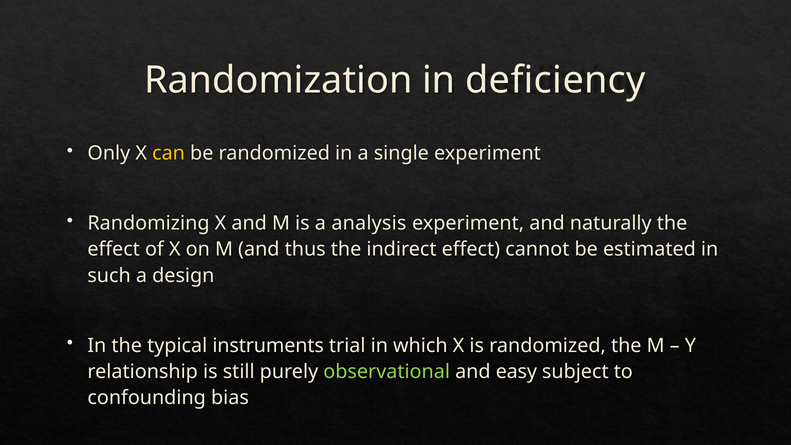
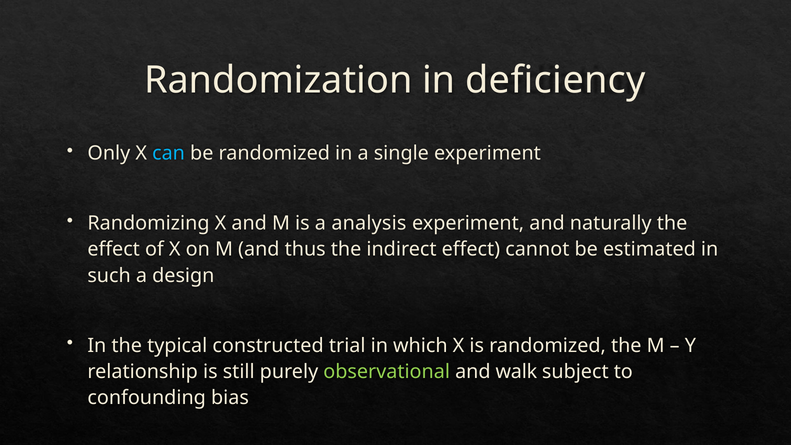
can colour: yellow -> light blue (169, 153)
instruments: instruments -> constructed (268, 345)
easy: easy -> walk (516, 372)
